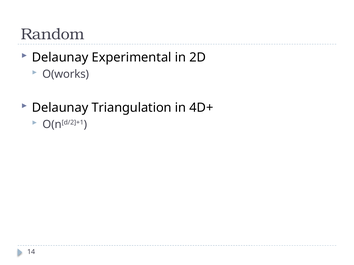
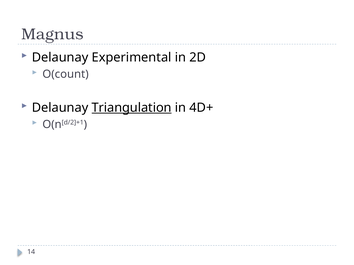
Random: Random -> Magnus (53, 34)
O(works: O(works -> O(count (66, 74)
Triangulation underline: none -> present (132, 108)
